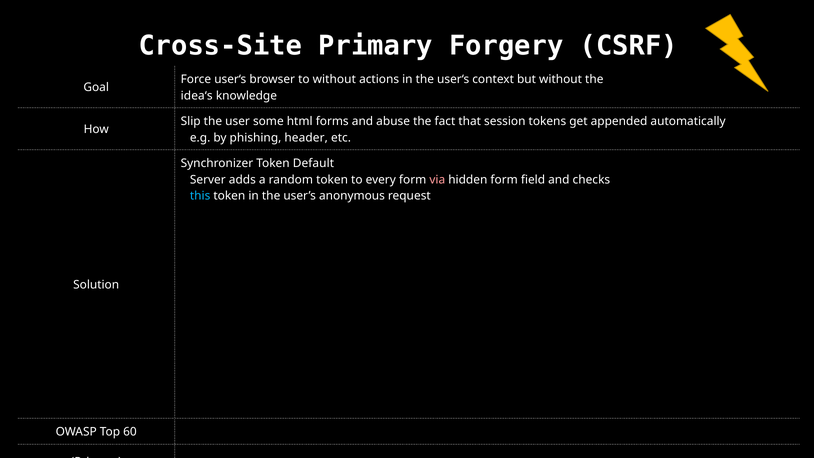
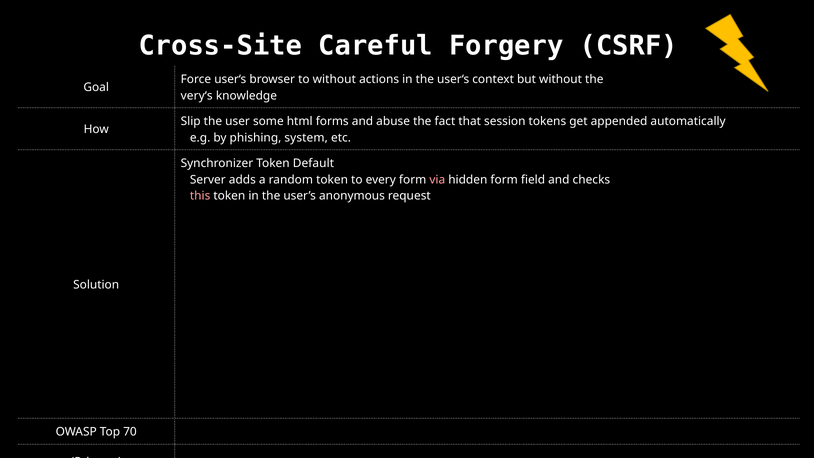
Cross-Site Primary: Primary -> Careful (376, 46)
idea‘s: idea‘s -> very‘s (197, 96)
header: header -> system (306, 138)
this colour: light blue -> pink (200, 196)
60: 60 -> 70 (130, 432)
